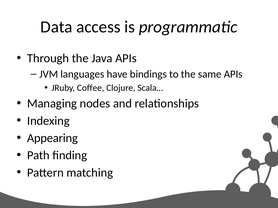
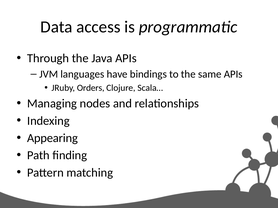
Coffee: Coffee -> Orders (91, 88)
